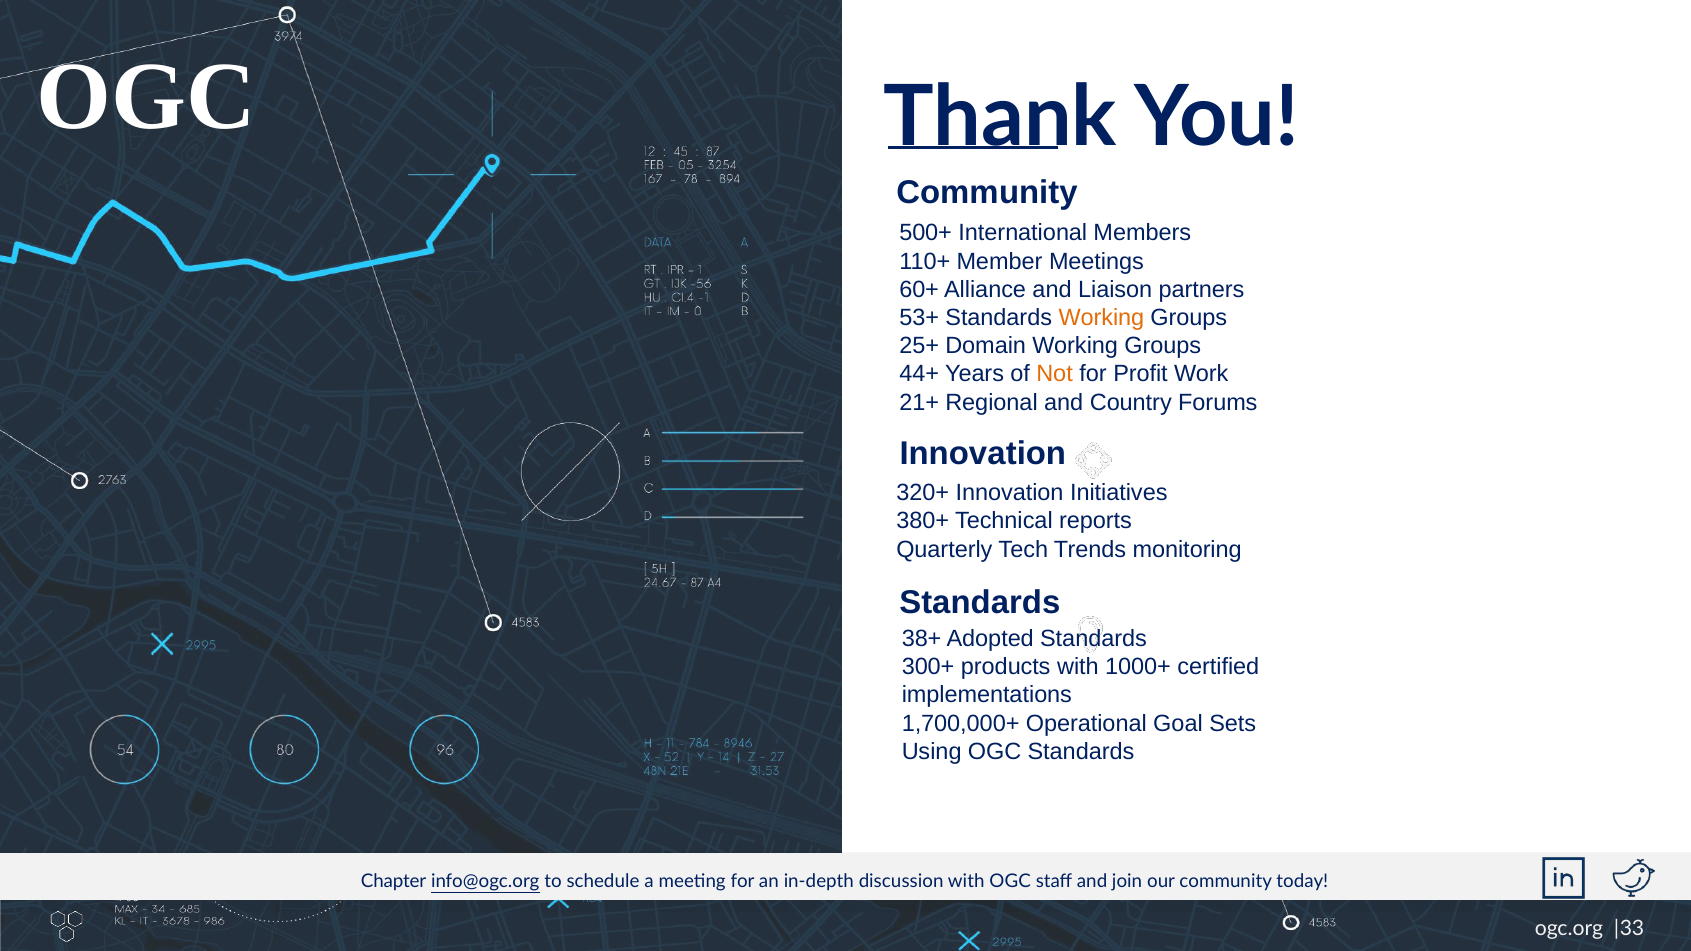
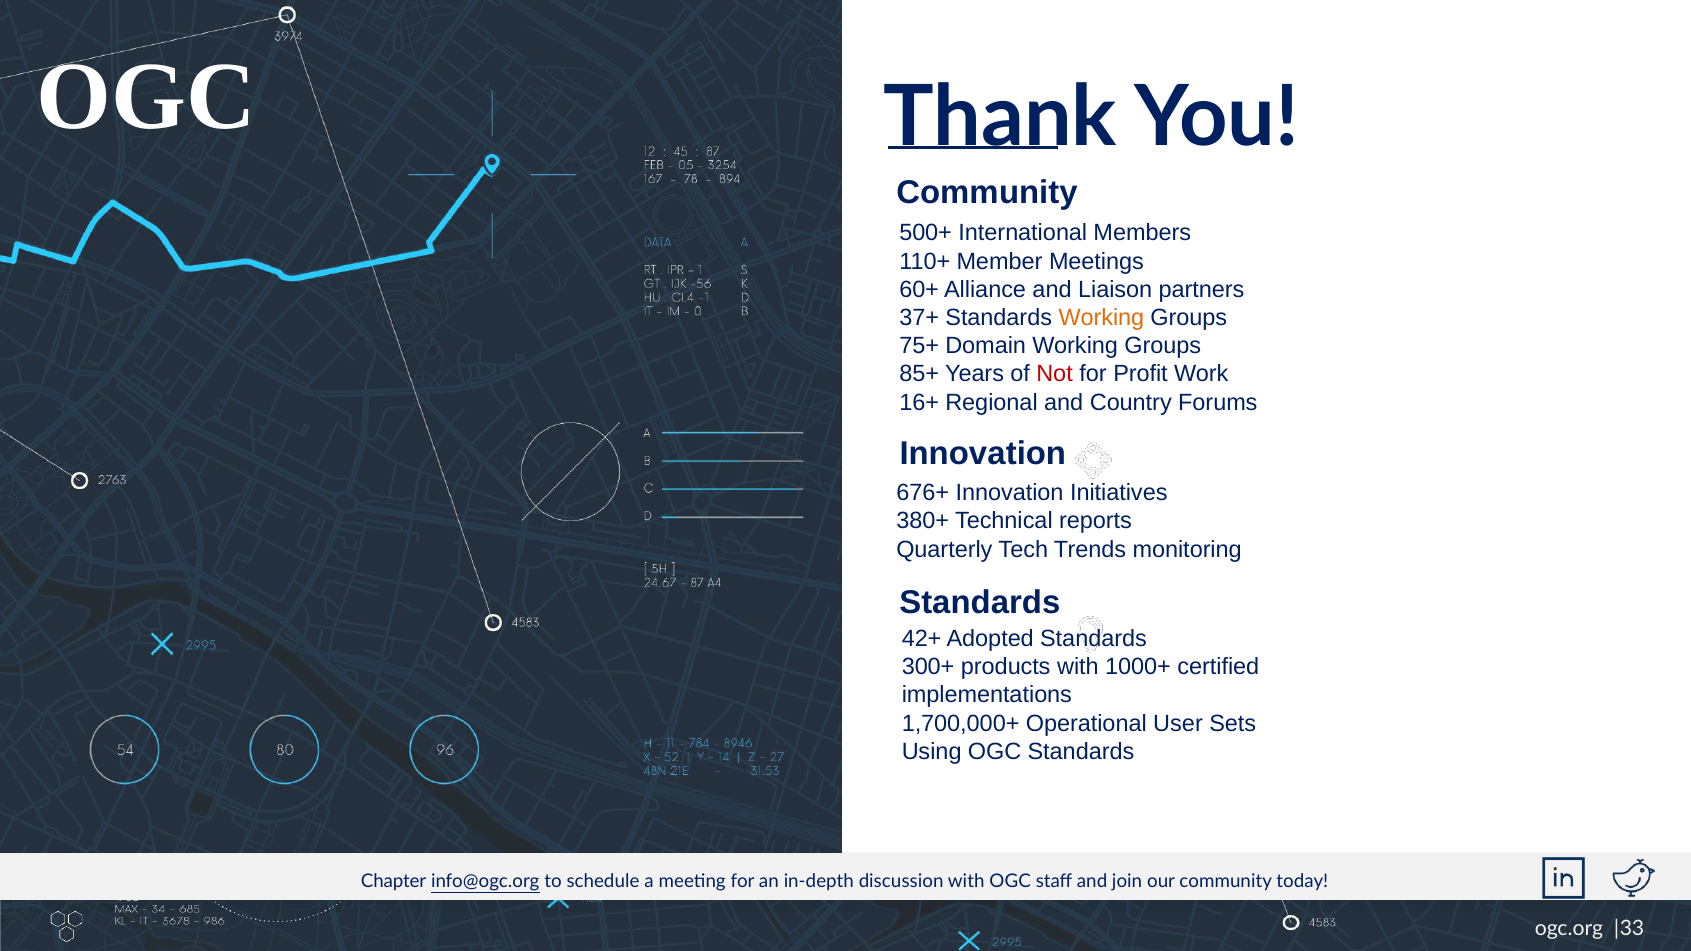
53+: 53+ -> 37+ (919, 318)
25+: 25+ -> 75+ (919, 346)
44+: 44+ -> 85+ (919, 374)
Not colour: orange -> red (1055, 374)
21+: 21+ -> 16+ (919, 402)
320+: 320+ -> 676+ (923, 493)
38+: 38+ -> 42+ (922, 639)
Goal: Goal -> User (1178, 724)
